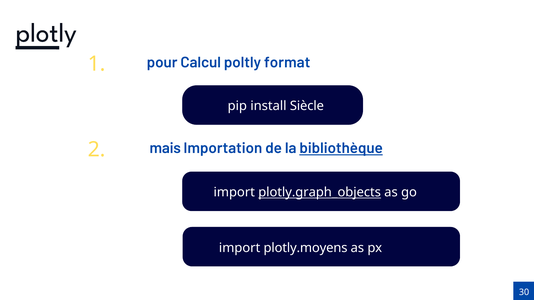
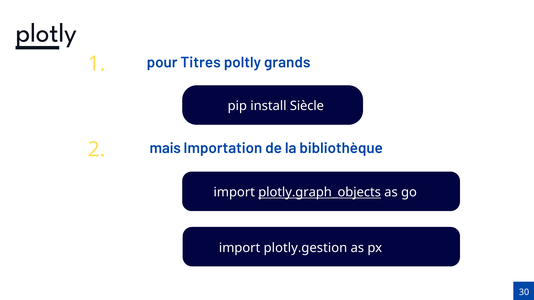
Calcul: Calcul -> Titres (201, 63)
format: format -> grands (287, 63)
bibliothèque underline: present -> none (341, 149)
plotly.moyens: plotly.moyens -> plotly.gestion (305, 248)
